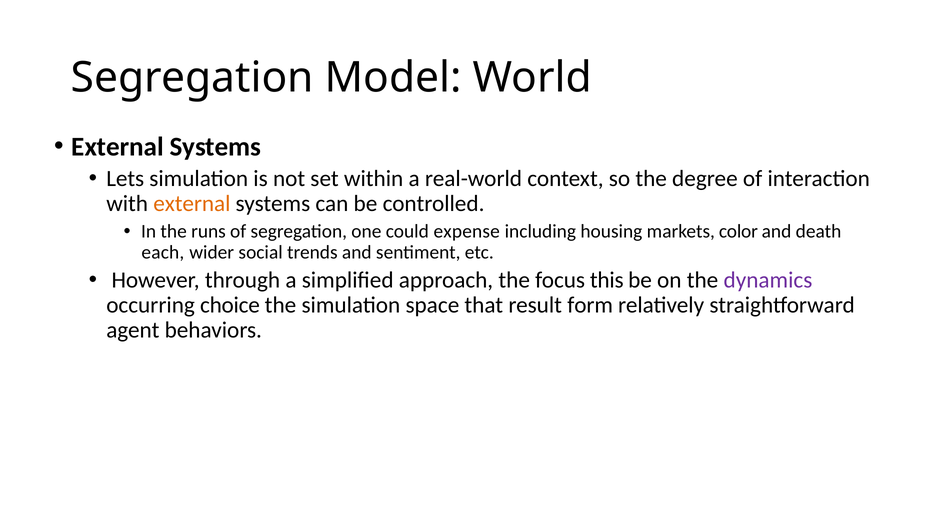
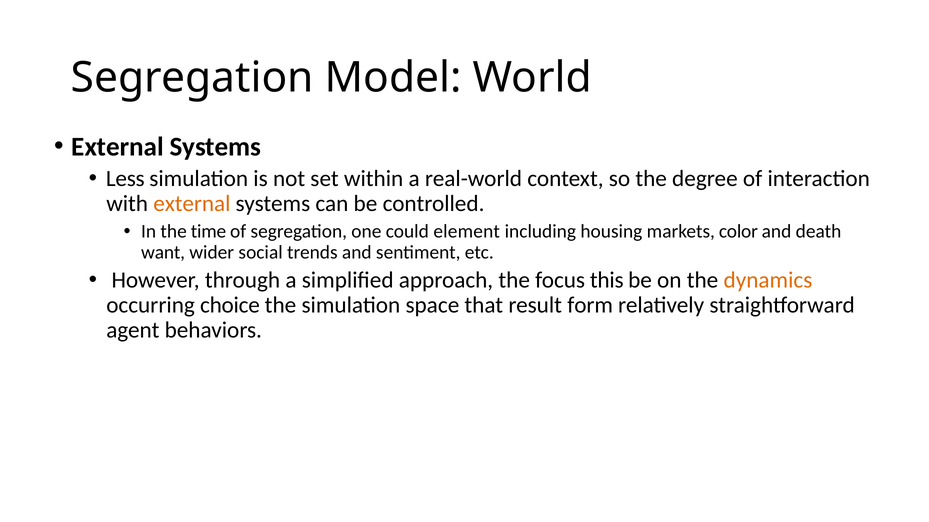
Lets: Lets -> Less (125, 179)
runs: runs -> time (209, 232)
expense: expense -> element (467, 232)
each: each -> want (163, 253)
dynamics colour: purple -> orange (768, 280)
